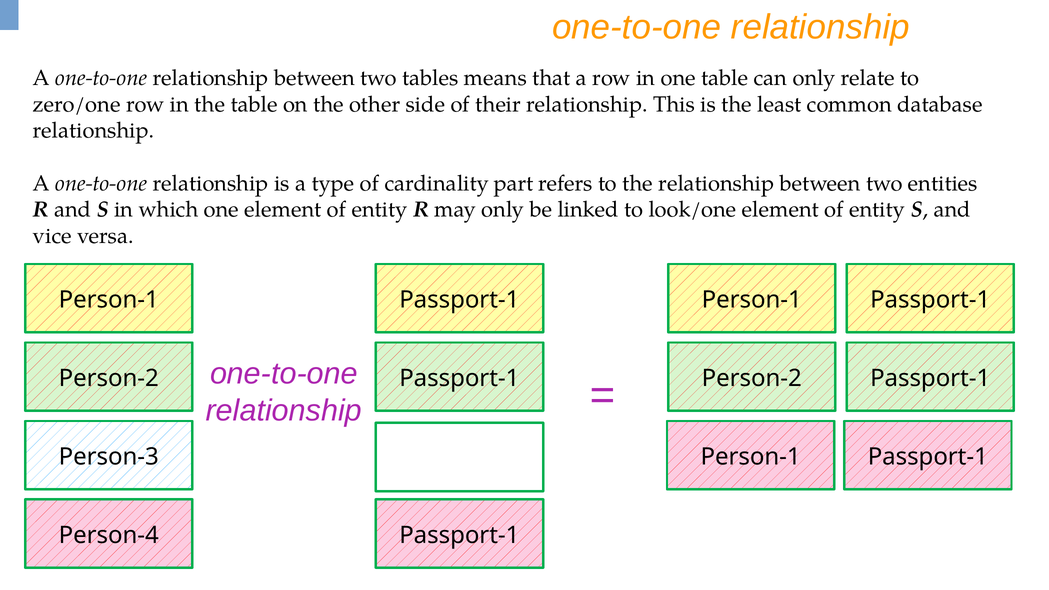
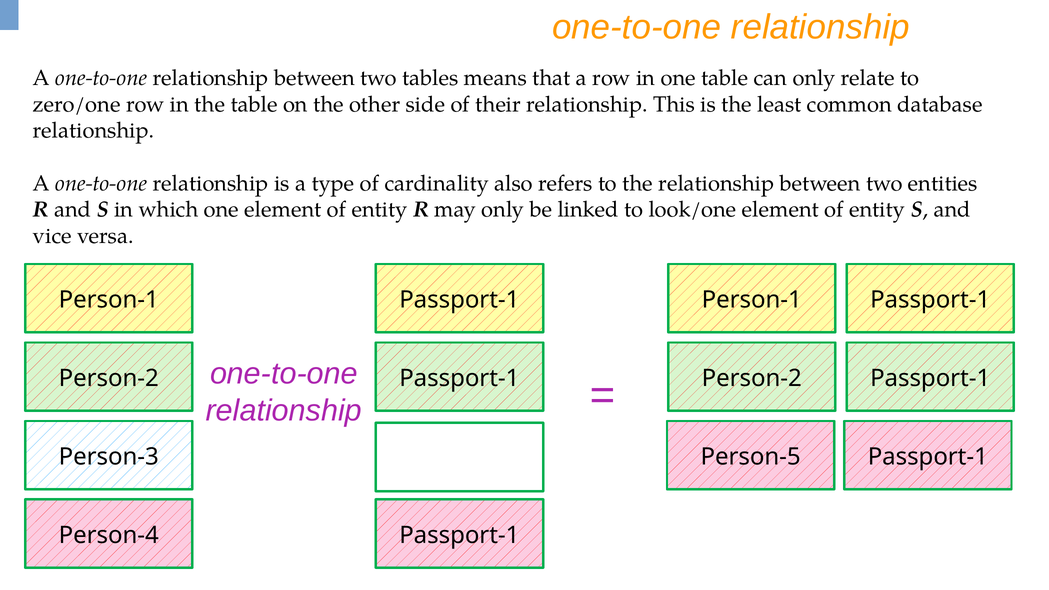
part: part -> also (513, 183)
Person-1: Person-1 -> Person-5 (751, 457)
